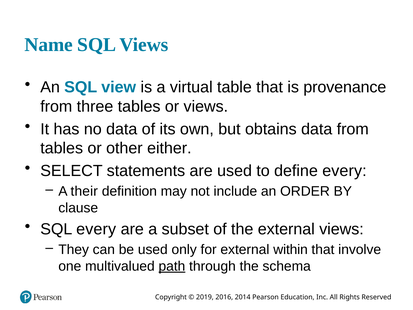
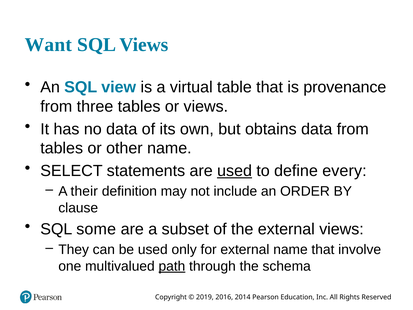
Name: Name -> Want (48, 45)
other either: either -> name (169, 148)
used underline: none -> present (235, 171)
SQL every: every -> some (96, 229)
external within: within -> name (290, 250)
